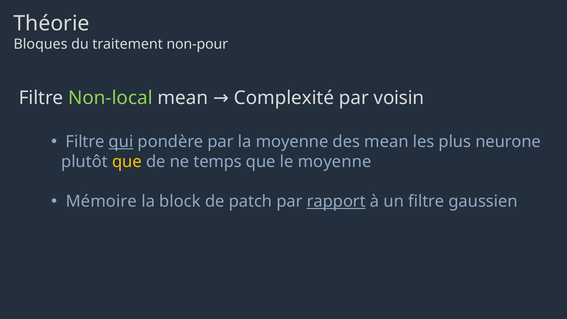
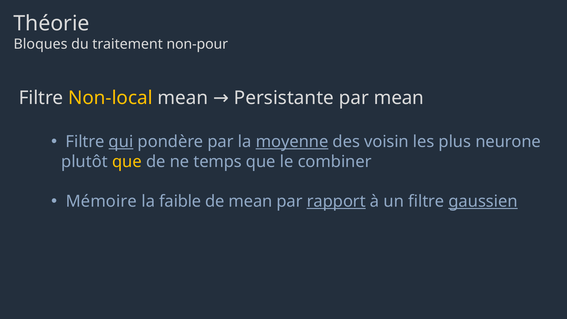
Non-local colour: light green -> yellow (110, 98)
Complexité: Complexité -> Persistante (284, 98)
par voisin: voisin -> mean (399, 98)
moyenne underline: none -> present (292, 142)
des mean: mean -> voisin (386, 142)
le moyenne: moyenne -> combiner (335, 162)
block: block -> faible (180, 201)
de patch: patch -> mean (251, 201)
gaussien underline: none -> present (483, 201)
